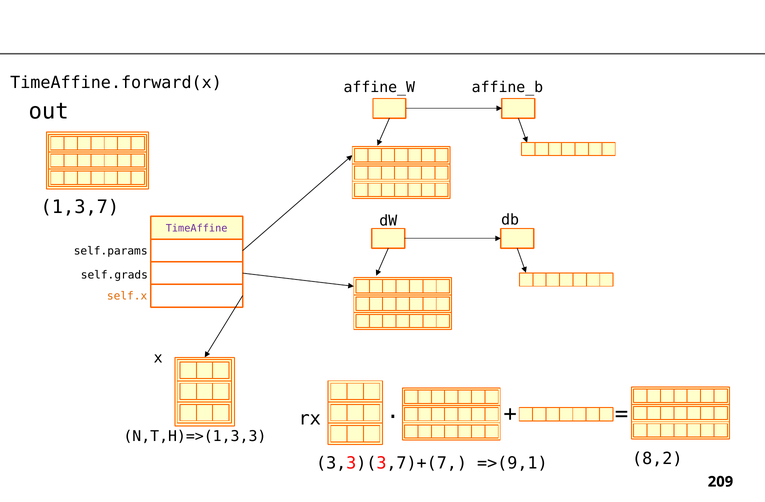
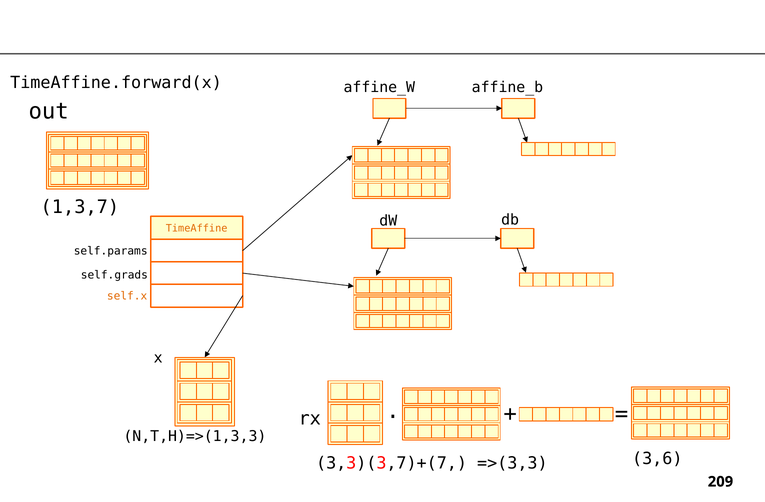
TimeAffine colour: purple -> orange (197, 229)
8,2: 8,2 -> 3,6 (657, 459)
=>(9,1: =>(9,1 -> =>(3,3 (512, 463)
